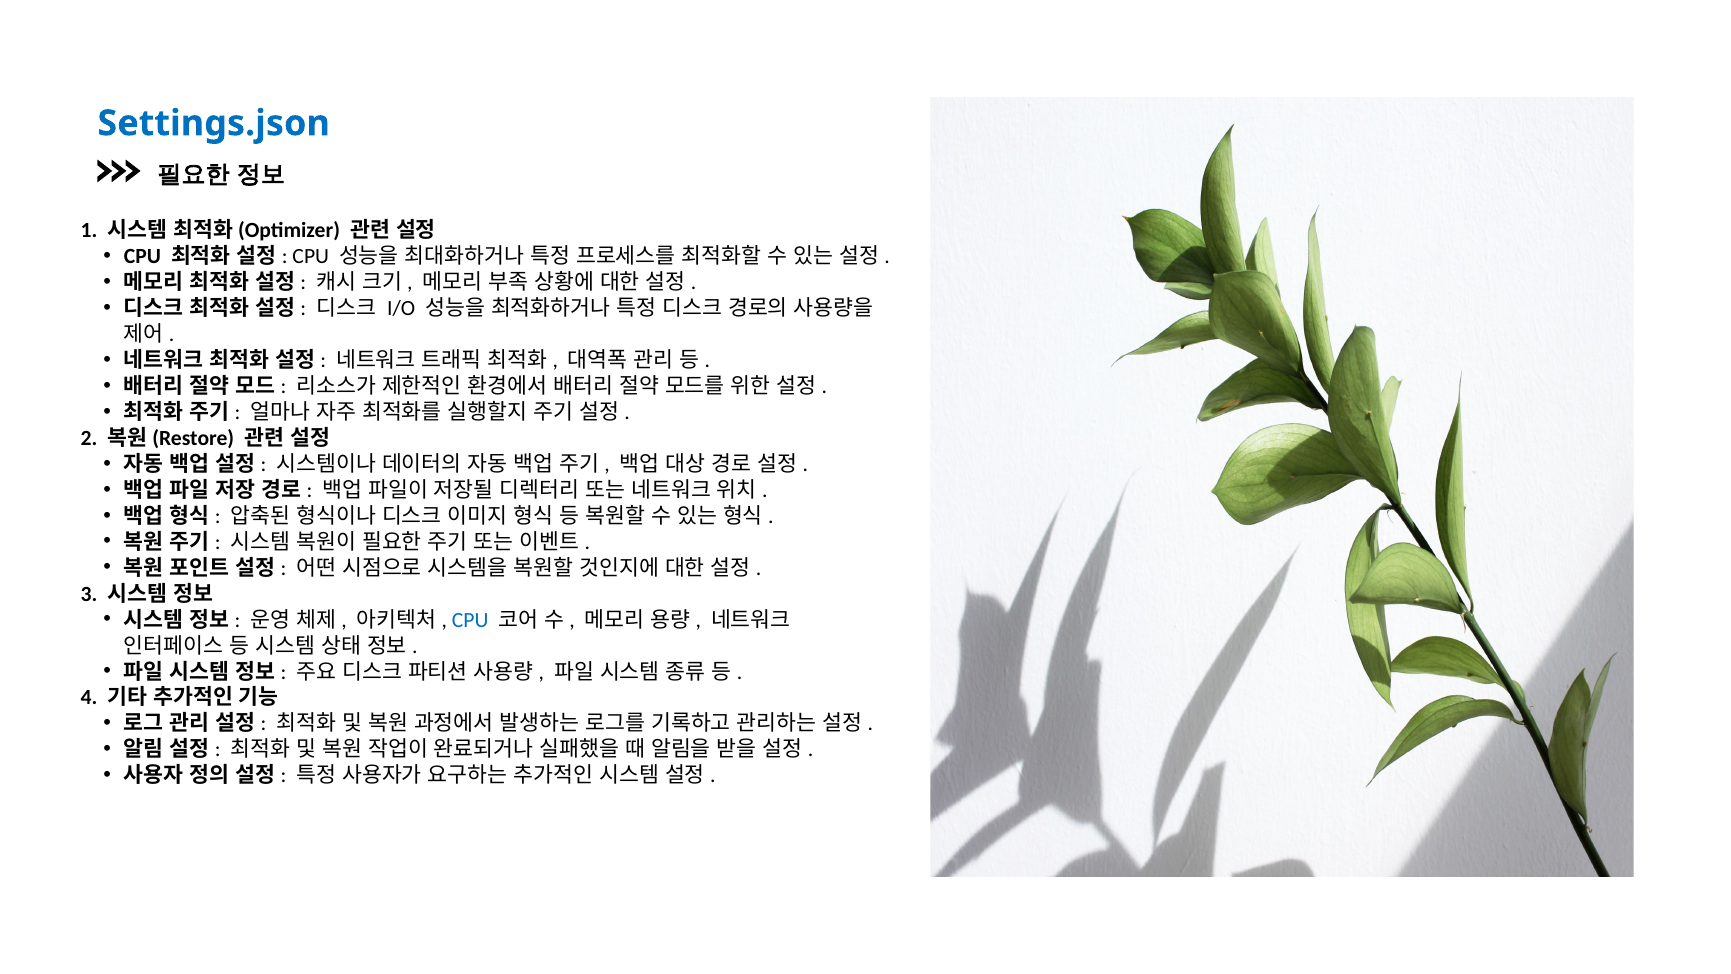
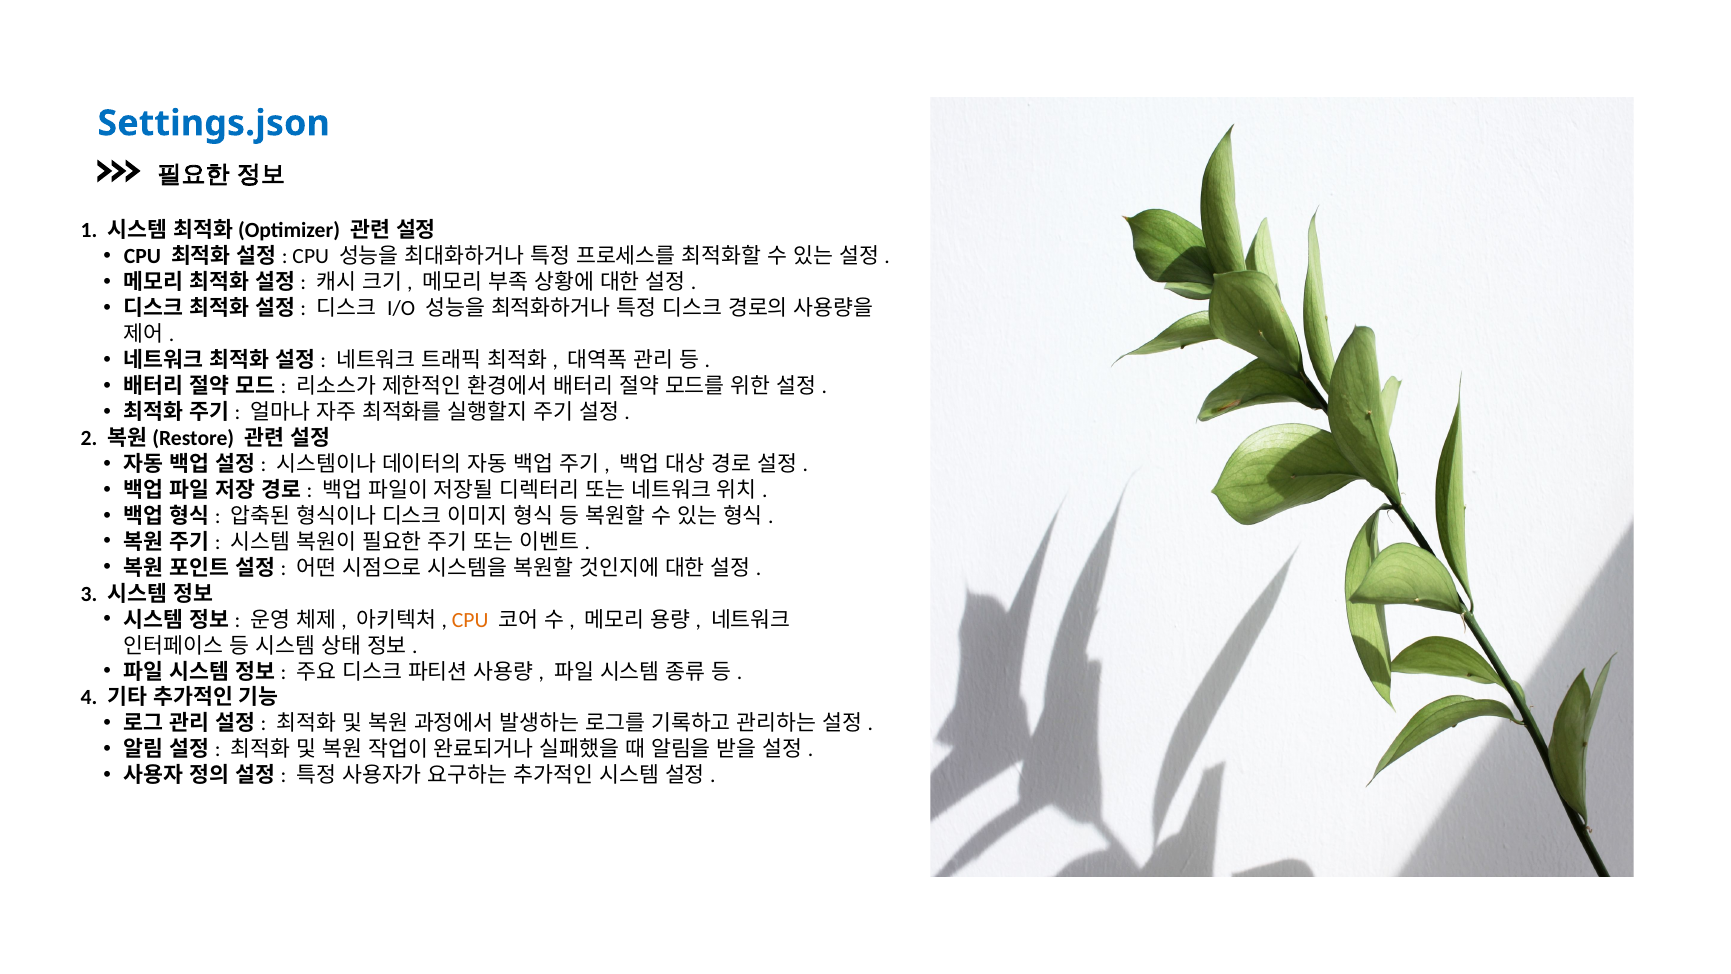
CPU colour: blue -> orange (470, 620)
